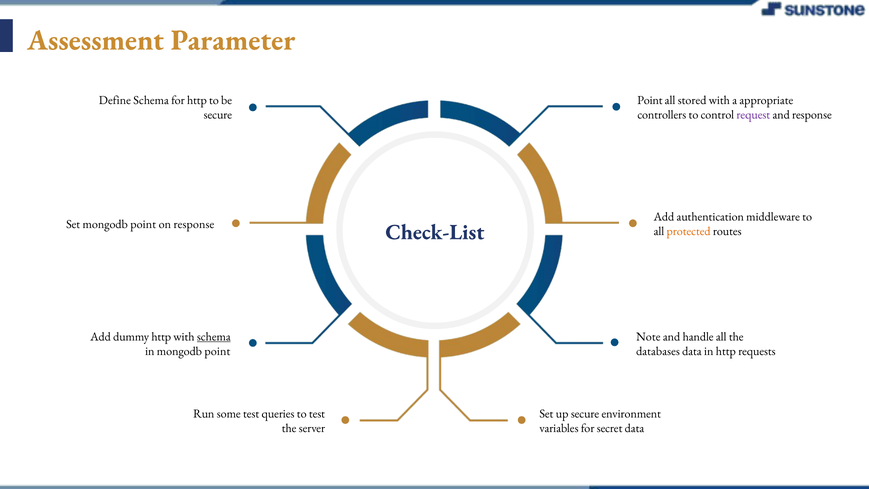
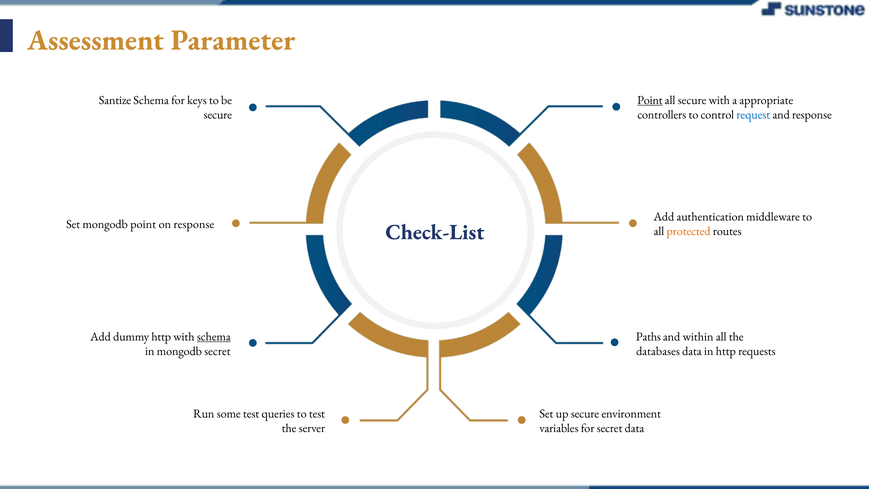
Define: Define -> Santize (115, 100)
for http: http -> keys (197, 100)
Point underline: none -> present (650, 100)
all stored: stored -> secure (692, 100)
request colour: purple -> blue (753, 115)
Note: Note -> Paths (648, 337)
handle: handle -> within (698, 337)
in mongodb point: point -> secret (217, 351)
